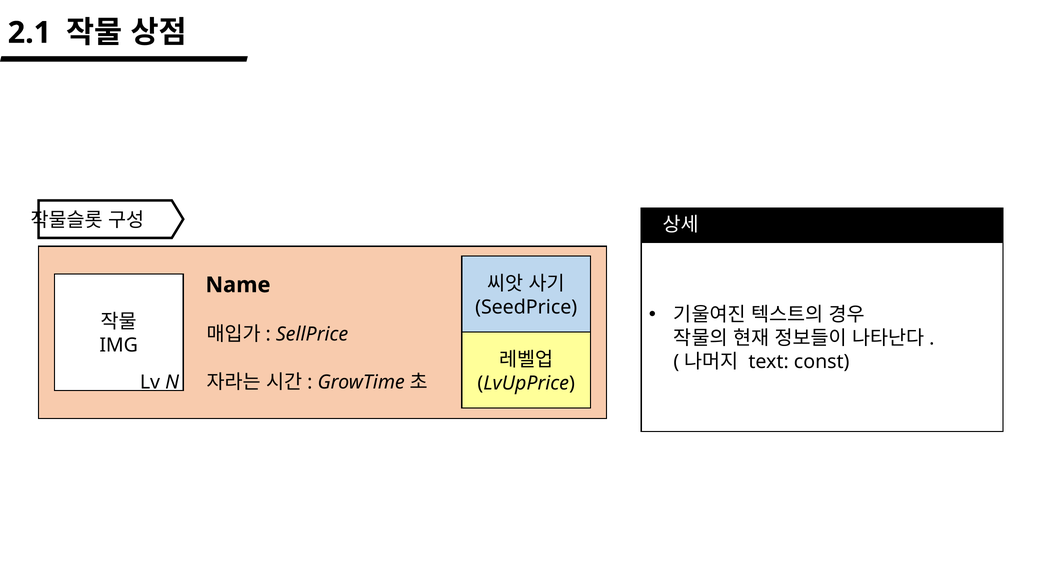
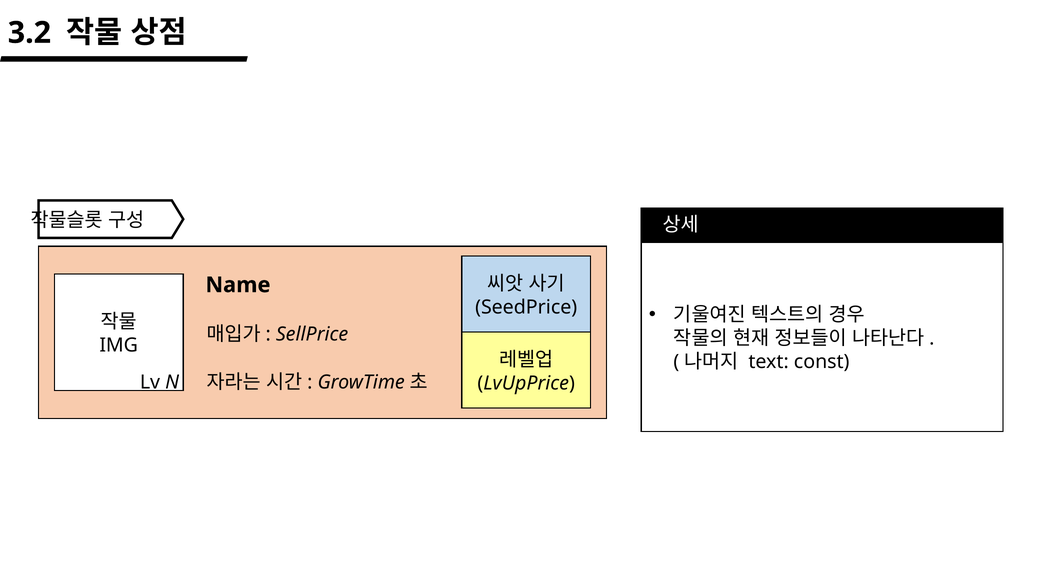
2.1: 2.1 -> 3.2 (29, 33)
